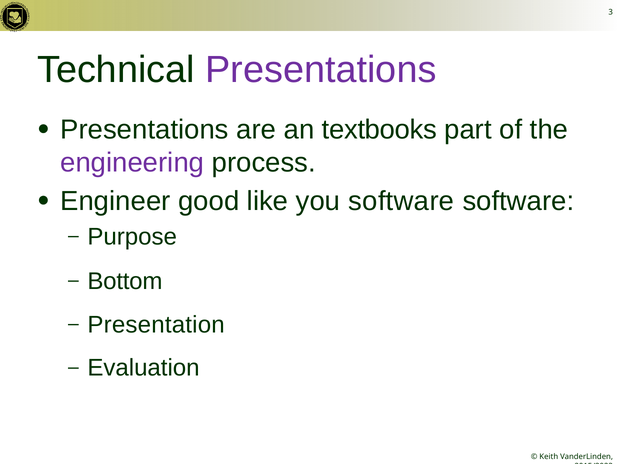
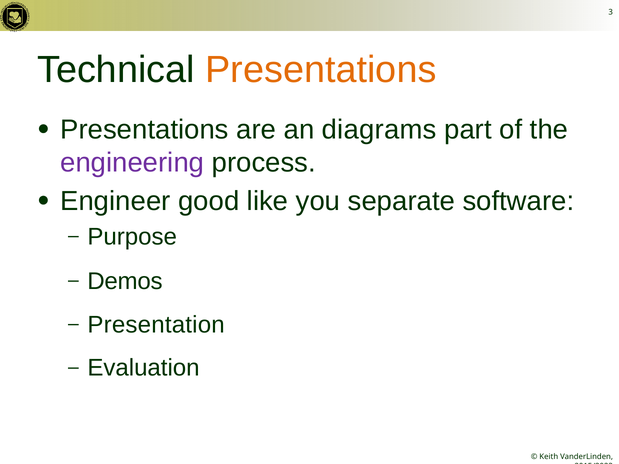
Presentations colour: purple -> orange (321, 70)
textbooks: textbooks -> diagrams (379, 130)
you software: software -> separate (401, 201)
Bottom: Bottom -> Demos (125, 282)
